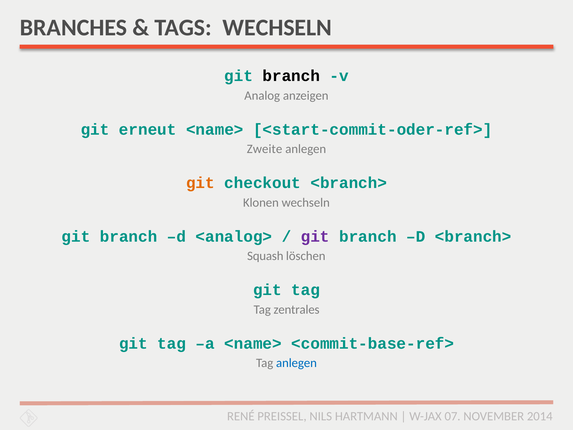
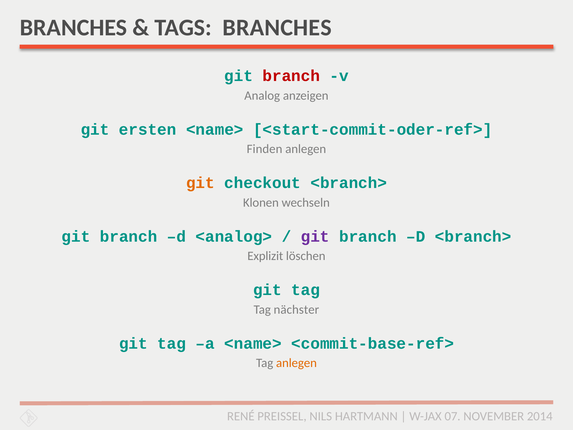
TAGS WECHSELN: WECHSELN -> BRANCHES (277, 28)
branch colour: black -> red (291, 76)
erneut: erneut -> ersten (148, 129)
Zweite: Zweite -> Finden (265, 149)
Squash: Squash -> Explizit (265, 256)
zentrales: zentrales -> nächster (296, 309)
anlegen colour: blue -> orange (296, 363)
